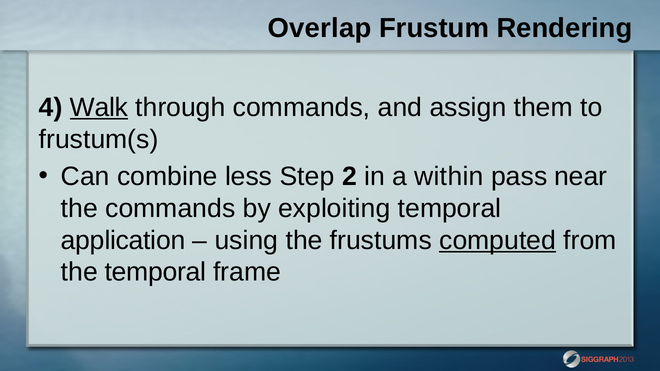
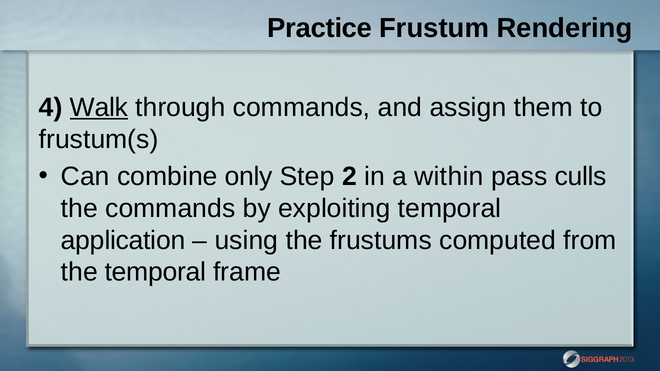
Overlap: Overlap -> Practice (320, 28)
less: less -> only (249, 177)
near: near -> culls (581, 177)
computed underline: present -> none (498, 240)
